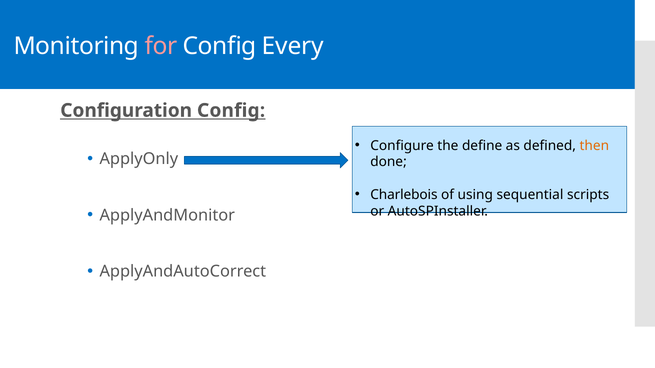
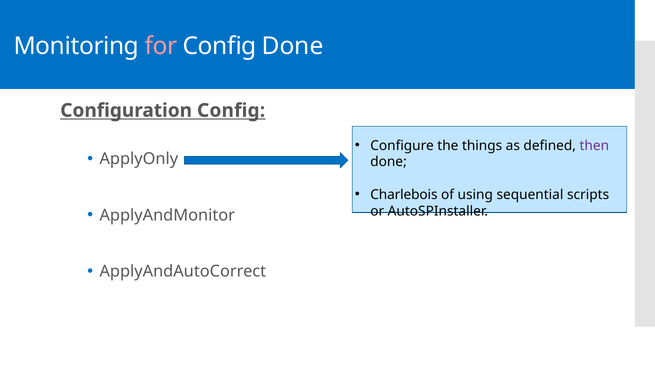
Config Every: Every -> Done (293, 46)
define: define -> things (482, 146)
then colour: orange -> purple (594, 146)
